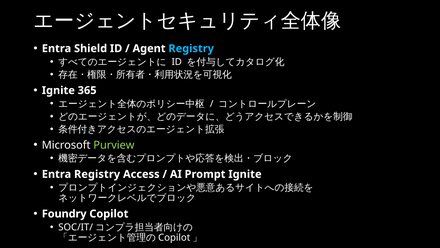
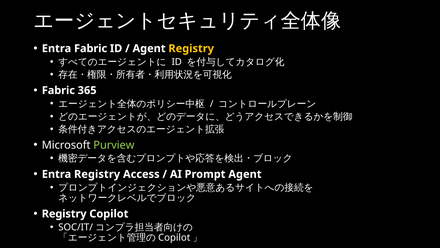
Entra Shield: Shield -> Fabric (91, 48)
Registry colour: light blue -> yellow (191, 48)
Ignite: Ignite -> Fabric (58, 90)
Prompt Ignite: Ignite -> Agent (245, 174)
Foundry: Foundry -> Registry (64, 213)
